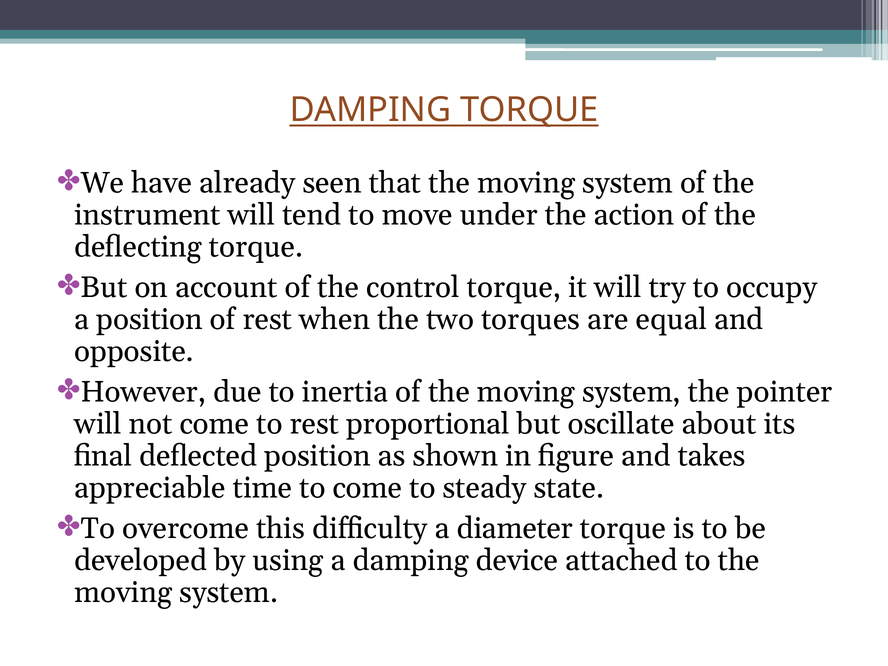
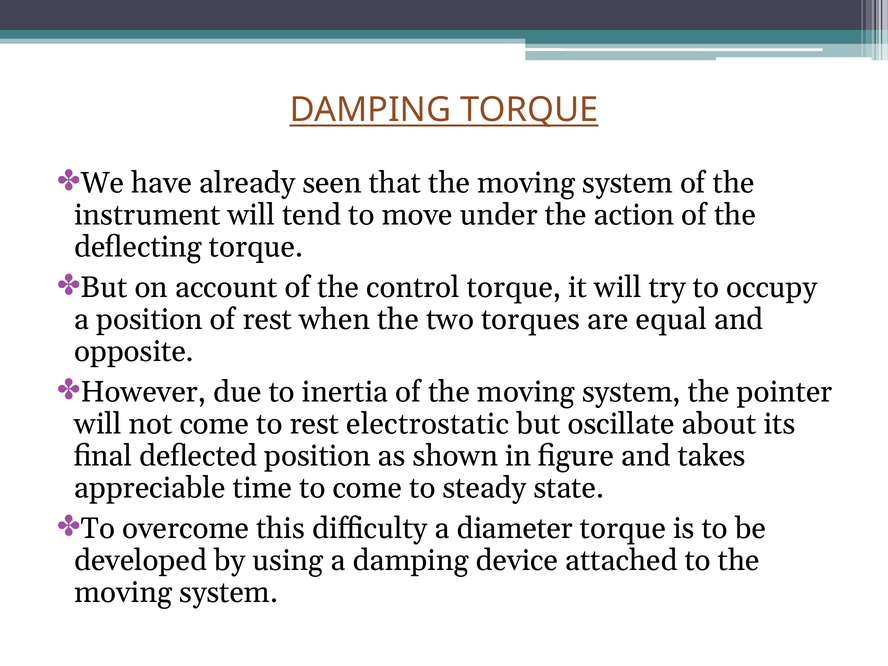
proportional: proportional -> electrostatic (428, 424)
